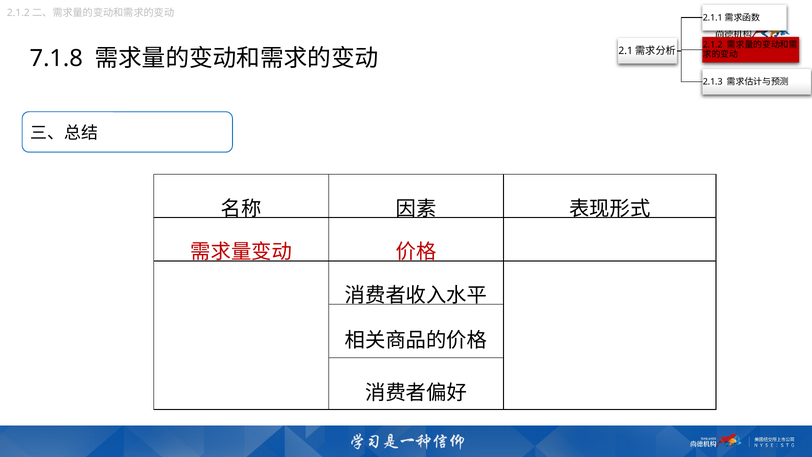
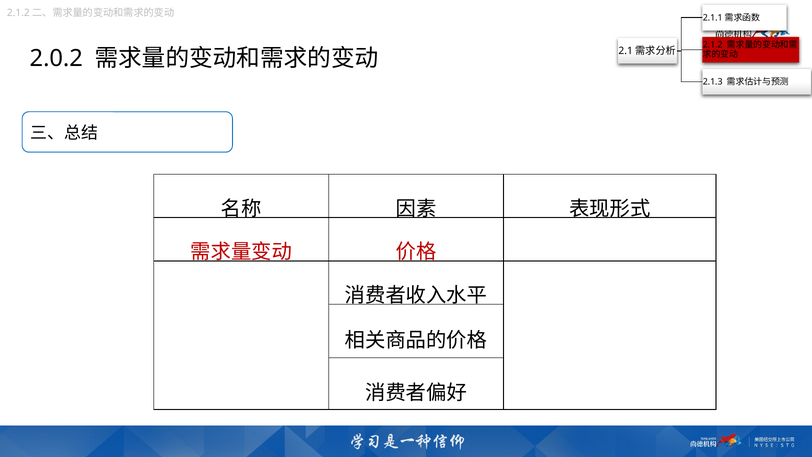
7.1.8: 7.1.8 -> 2.0.2 (56, 58)
